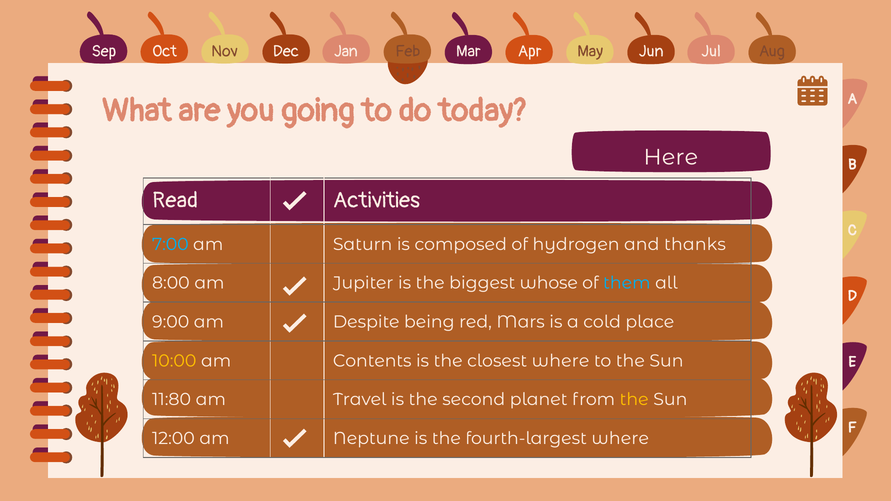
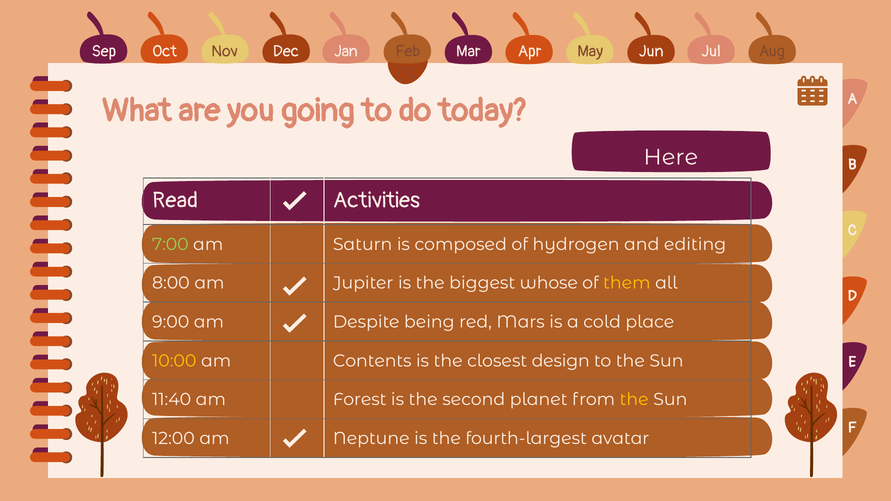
7:00 colour: light blue -> light green (170, 244)
thanks: thanks -> editing (695, 244)
them colour: light blue -> yellow (627, 283)
closest where: where -> design (561, 361)
11:80: 11:80 -> 11:40 (172, 400)
Travel: Travel -> Forest (360, 400)
fourth-largest where: where -> avatar (620, 439)
